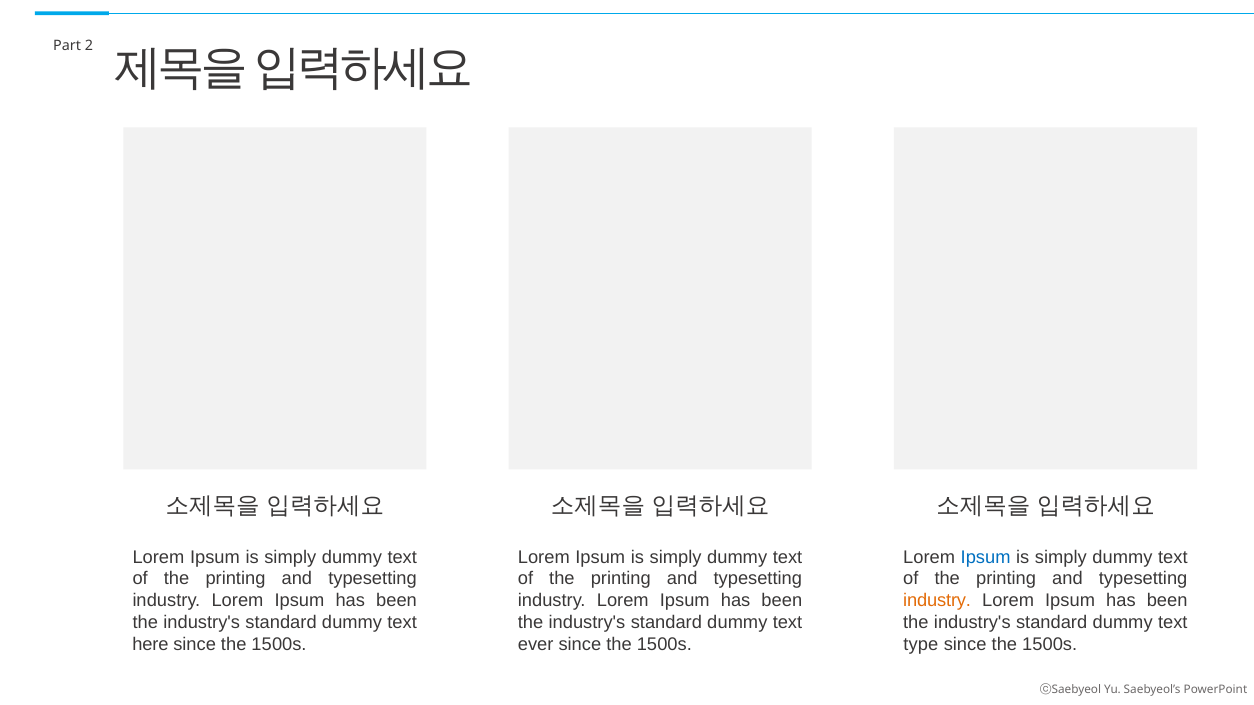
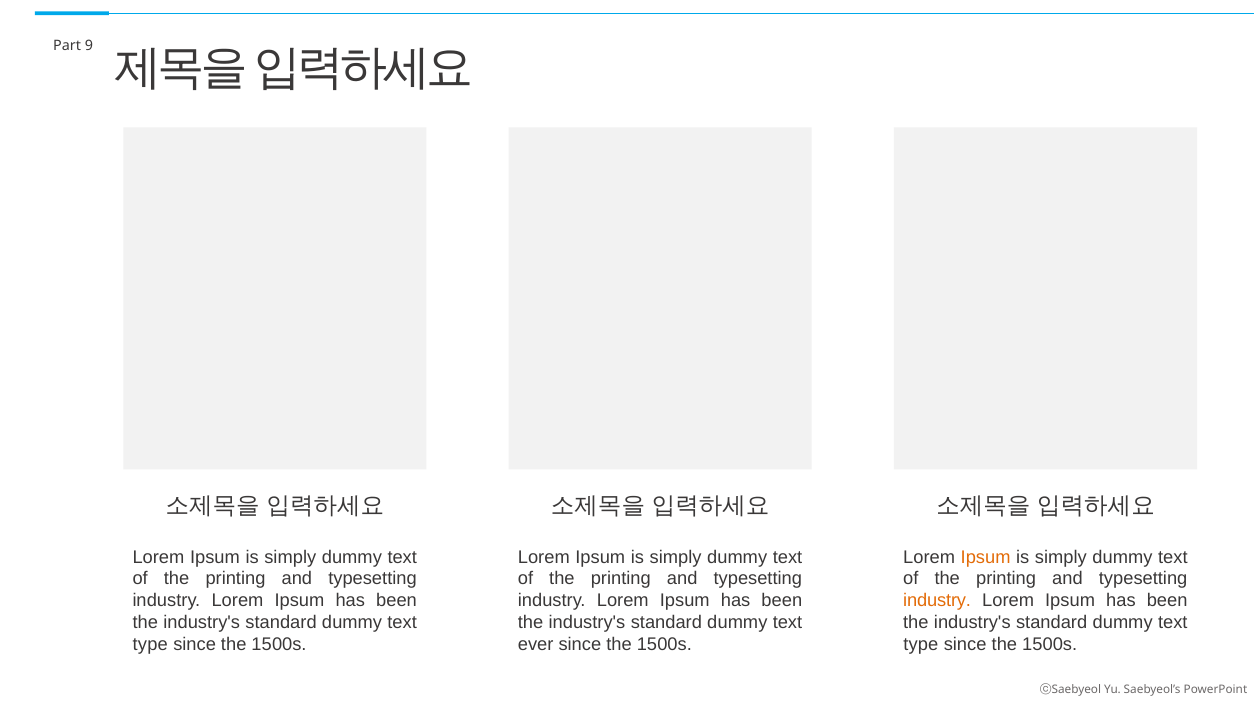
2: 2 -> 9 (89, 46)
Ipsum colour: blue -> orange (986, 557)
here: here -> type (150, 645)
